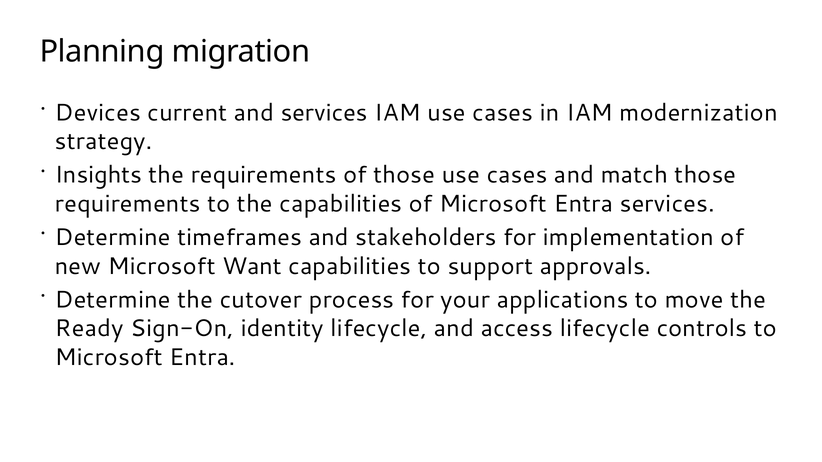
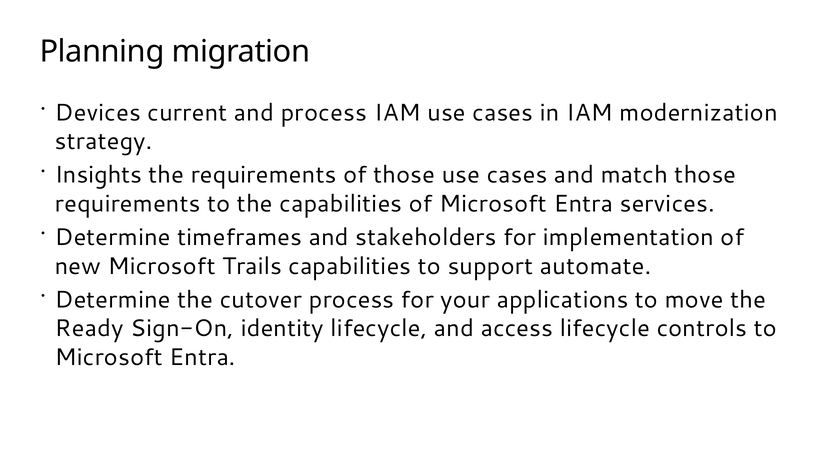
and services: services -> process (324, 113)
Want: Want -> Trails (252, 266)
approvals: approvals -> automate (596, 266)
